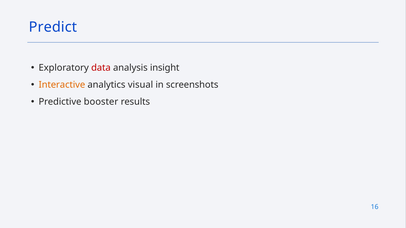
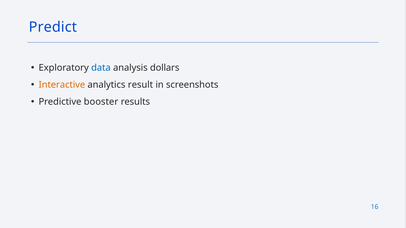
data colour: red -> blue (101, 68)
insight: insight -> dollars (165, 68)
visual: visual -> result (140, 85)
